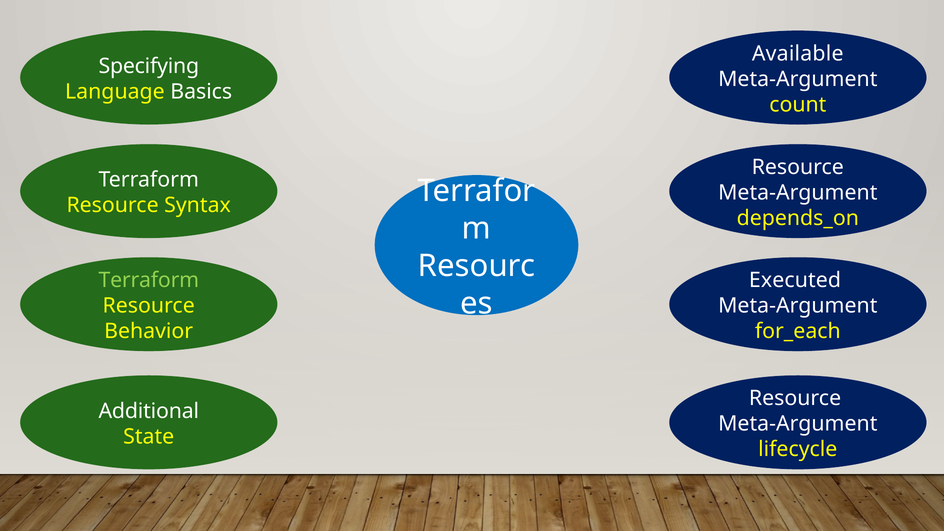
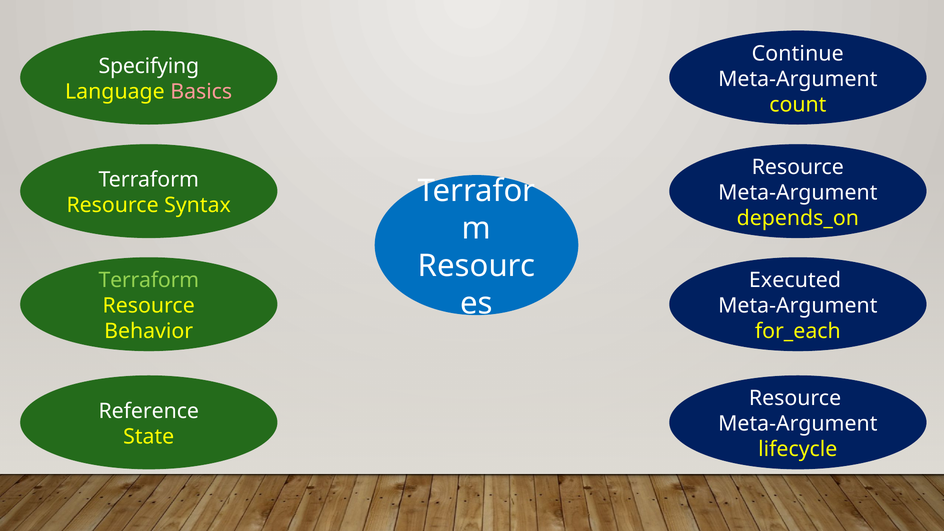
Available: Available -> Continue (798, 53)
Basics colour: white -> pink (201, 92)
Additional: Additional -> Reference (149, 411)
